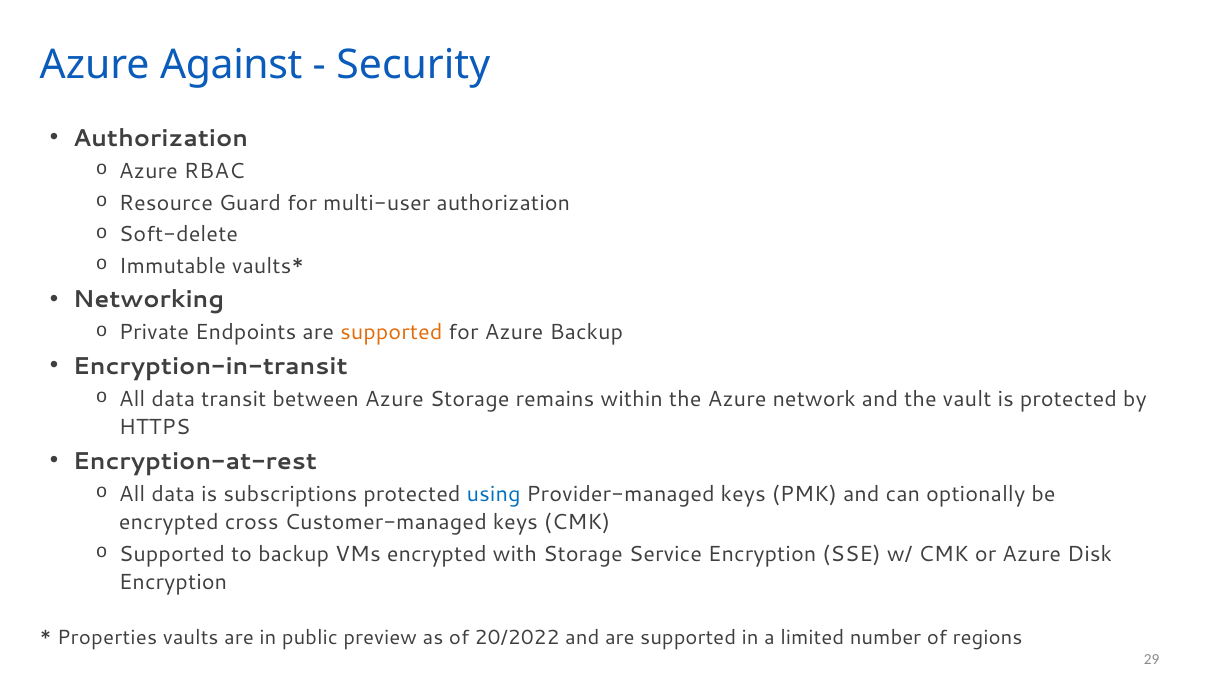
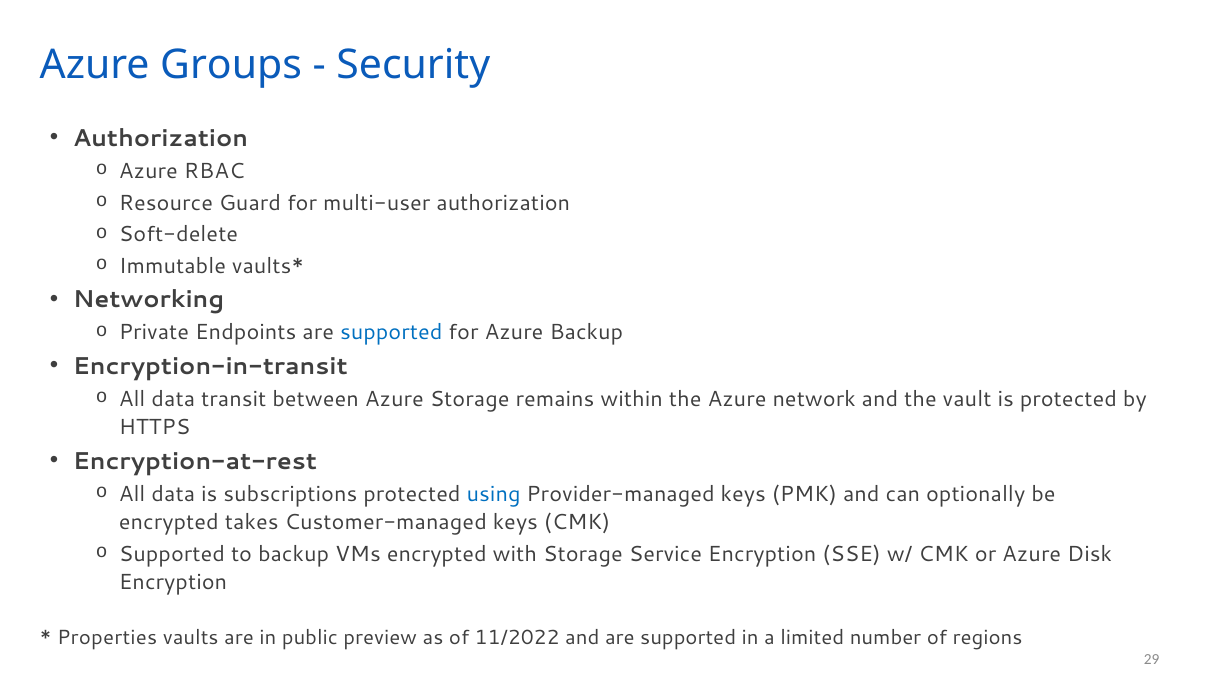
Against: Against -> Groups (231, 65)
supported colour: orange -> blue (391, 333)
cross: cross -> takes (252, 523)
20/2022: 20/2022 -> 11/2022 (517, 638)
